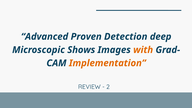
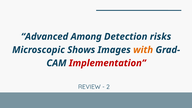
Proven: Proven -> Among (86, 37)
deep: deep -> risks (161, 37)
Implementation colour: orange -> red (107, 63)
